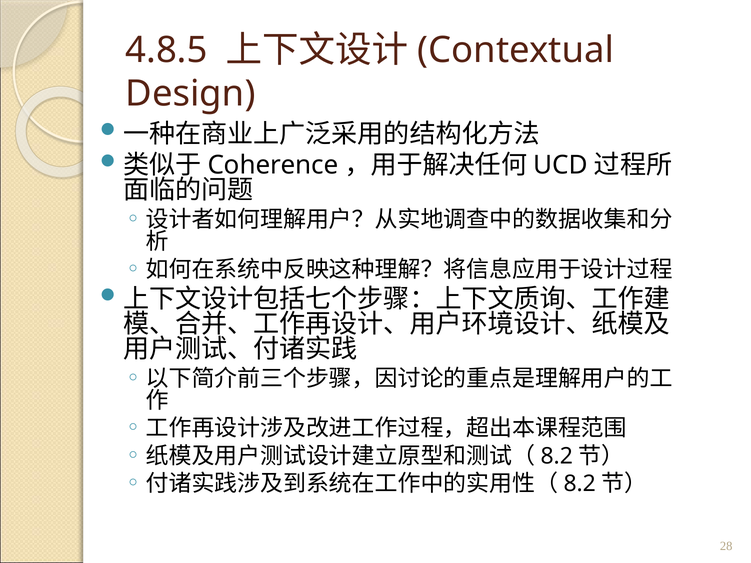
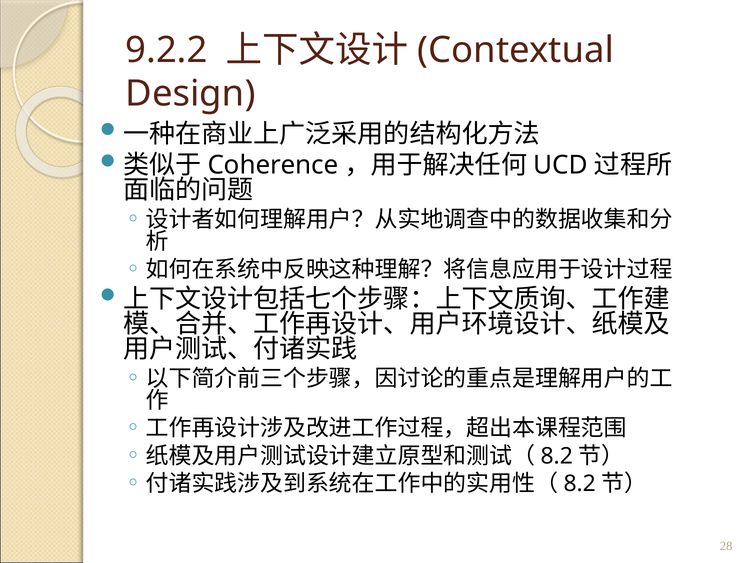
4.8.5: 4.8.5 -> 9.2.2 (166, 50)
